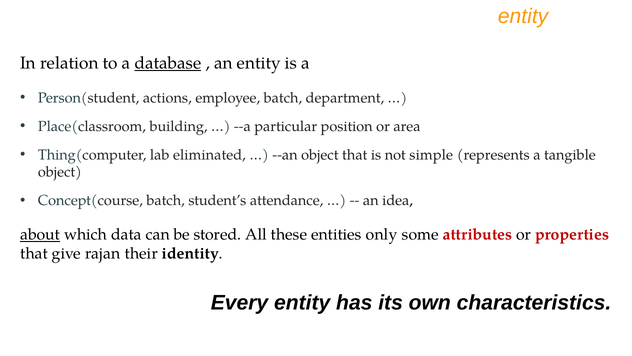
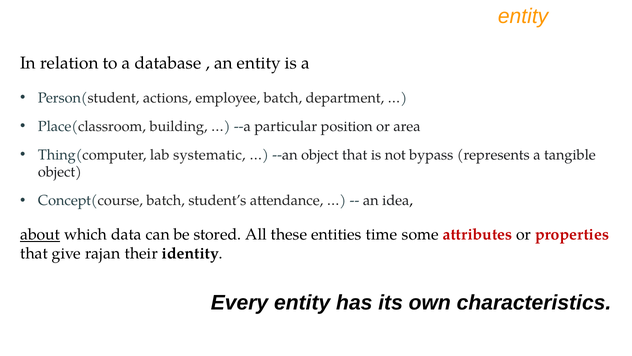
database underline: present -> none (168, 63)
eliminated: eliminated -> systematic (209, 155)
simple: simple -> bypass (431, 155)
only: only -> time (382, 234)
